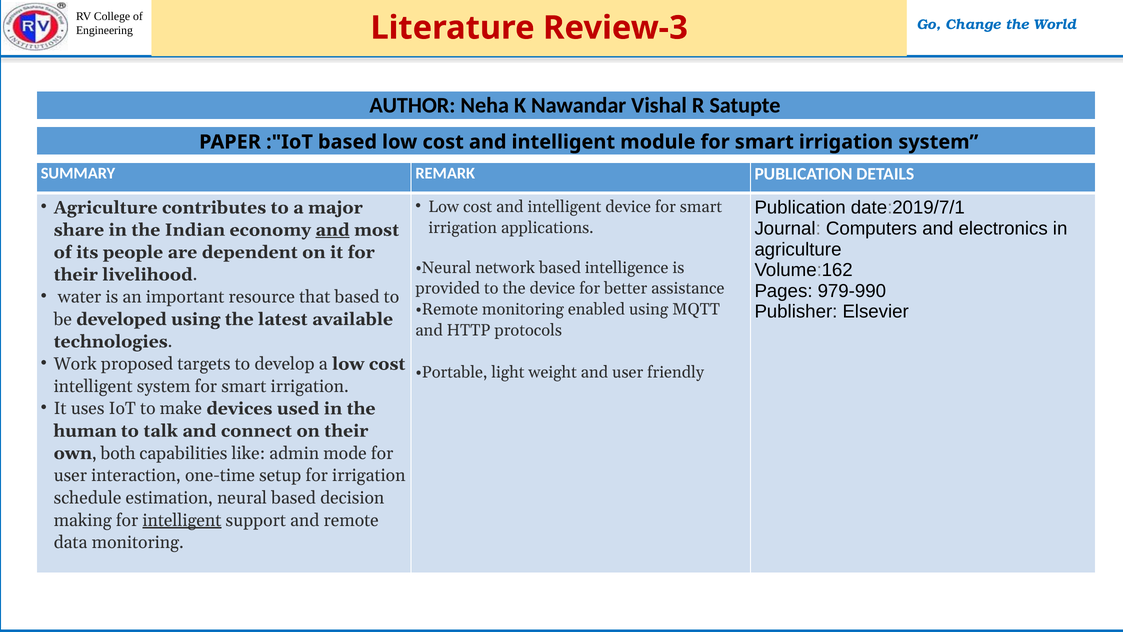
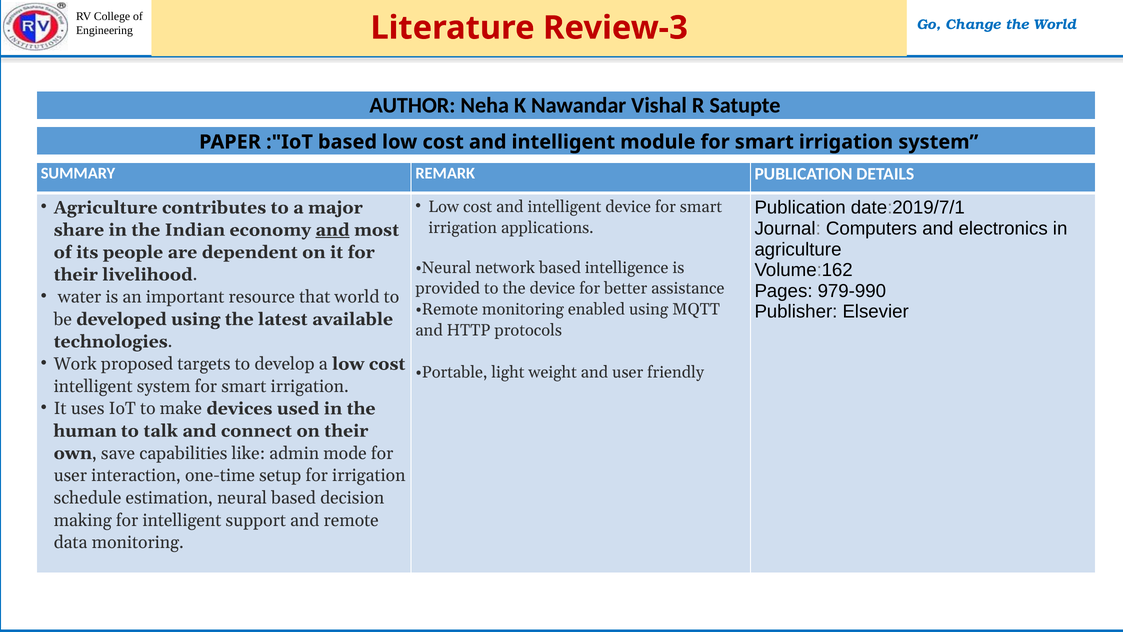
that based: based -> world (357, 297)
both: both -> save (118, 453)
intelligent underline: present -> none (182, 520)
